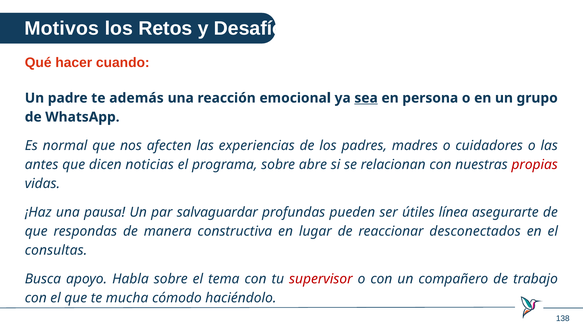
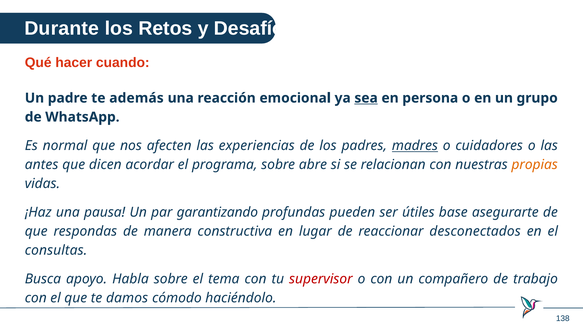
Motivos: Motivos -> Durante (62, 29)
madres underline: none -> present (415, 146)
noticias: noticias -> acordar (150, 165)
propias colour: red -> orange (535, 165)
salvaguardar: salvaguardar -> garantizando (217, 212)
línea: línea -> base (453, 212)
mucha: mucha -> damos (127, 298)
